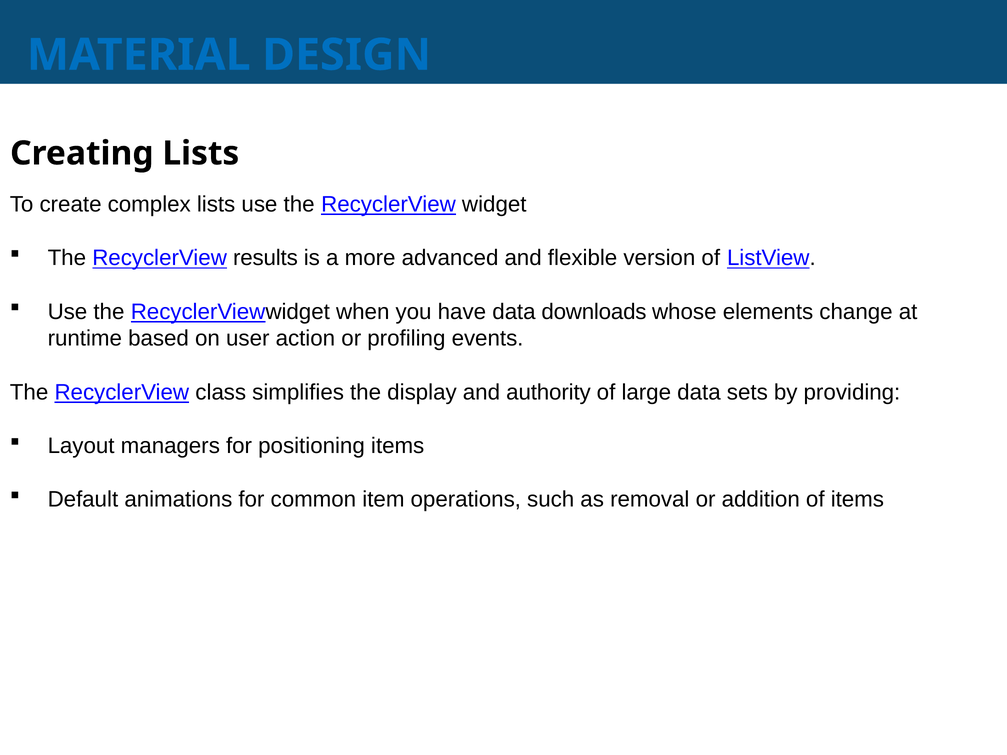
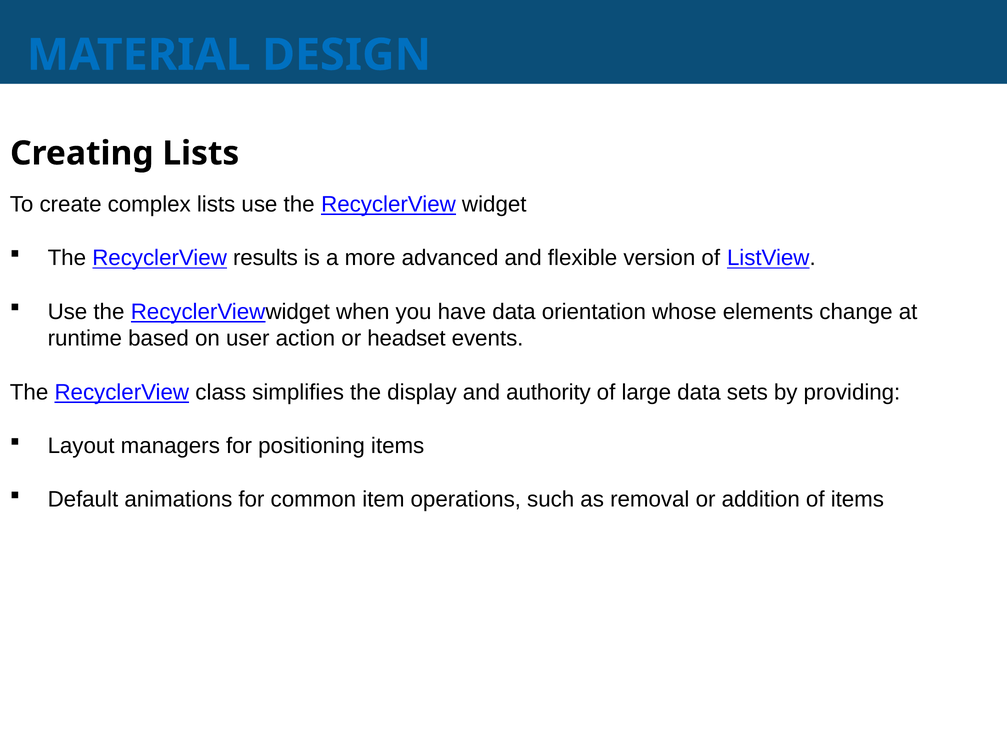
downloads: downloads -> orientation (594, 312)
profiling: profiling -> headset (406, 339)
